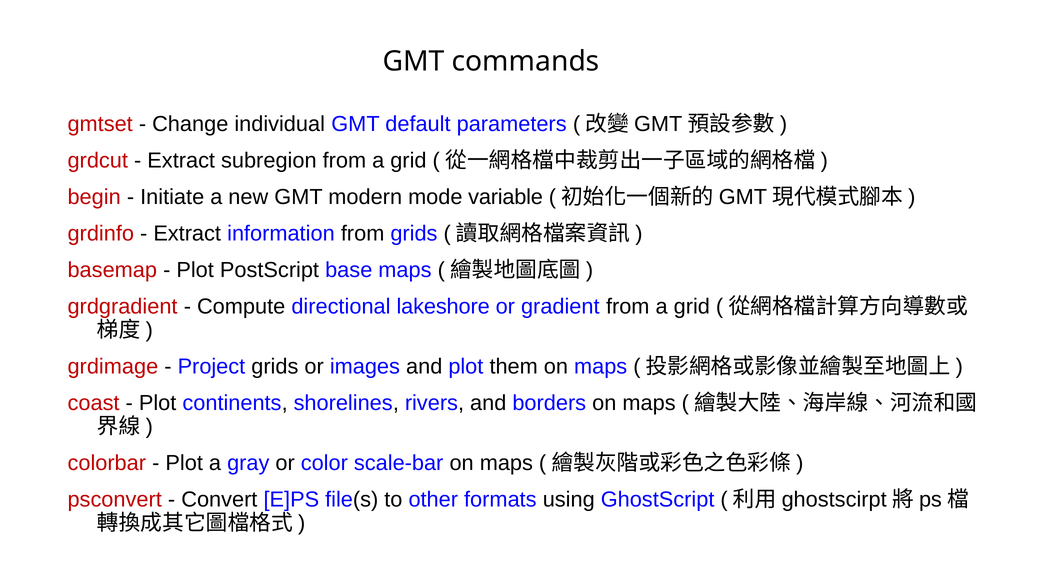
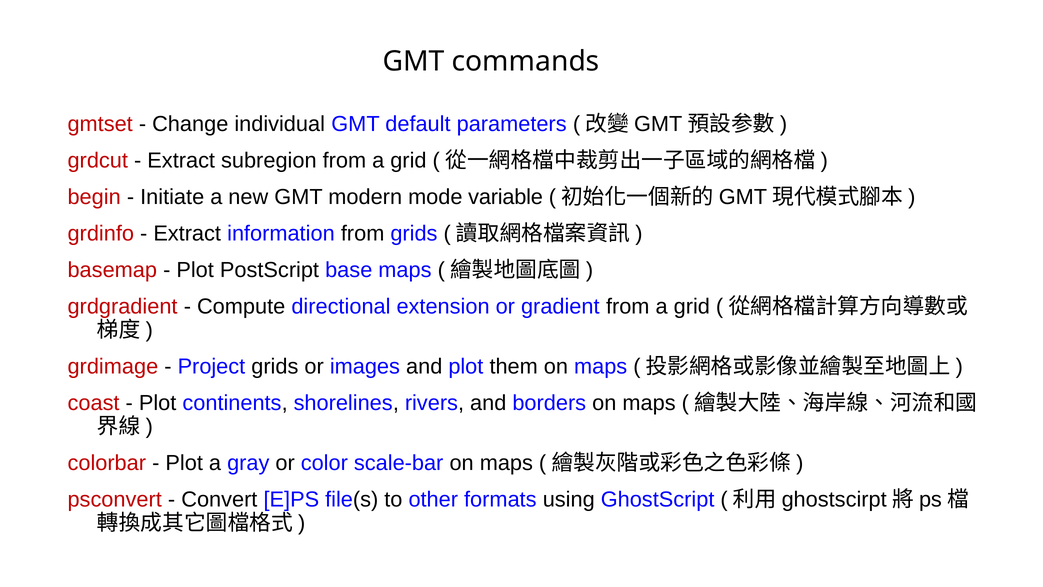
lakeshore: lakeshore -> extension (443, 307)
